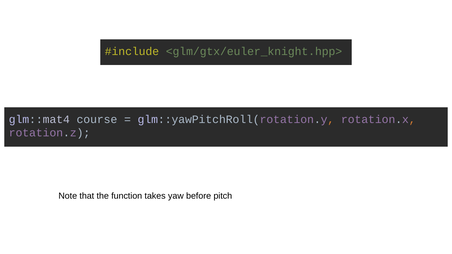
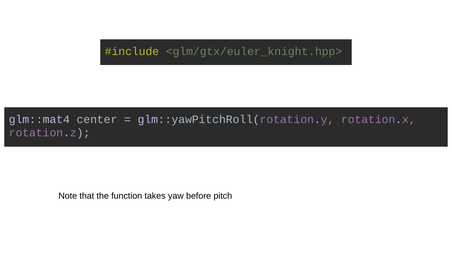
course: course -> center (97, 119)
